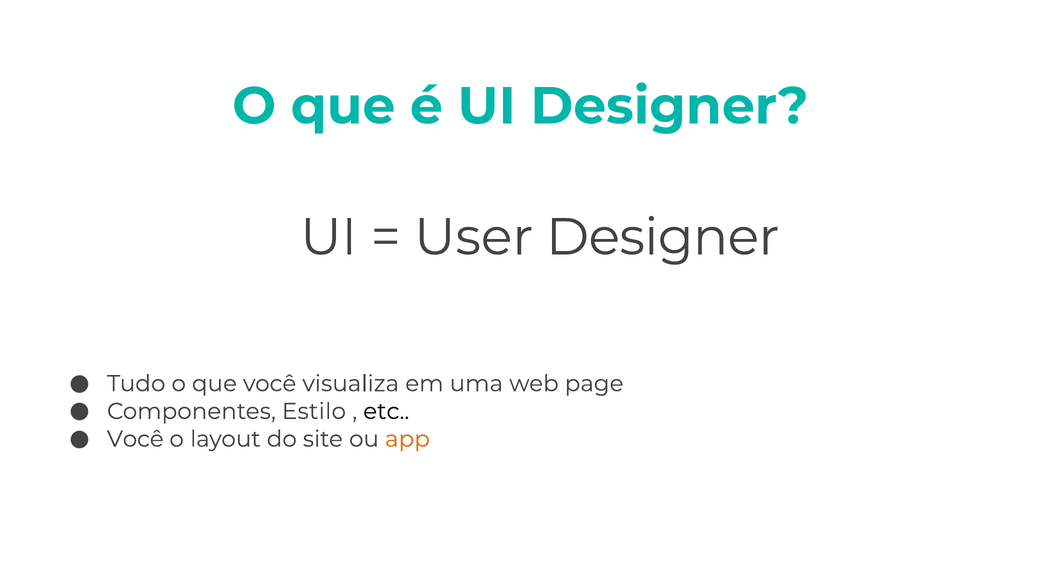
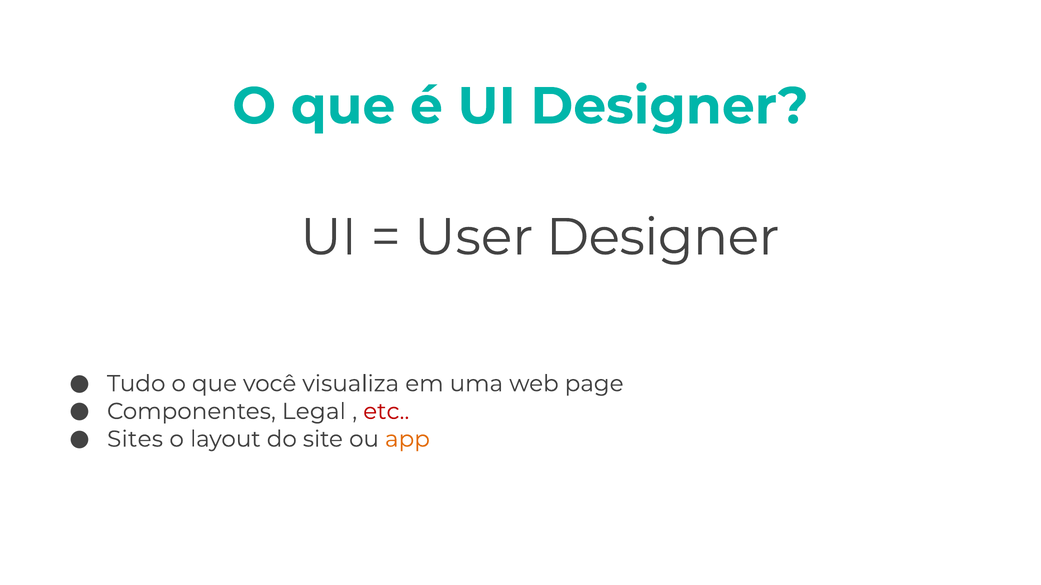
Estilo: Estilo -> Legal (314, 412)
etc colour: black -> red (386, 412)
Você: Você -> Sites (135, 440)
